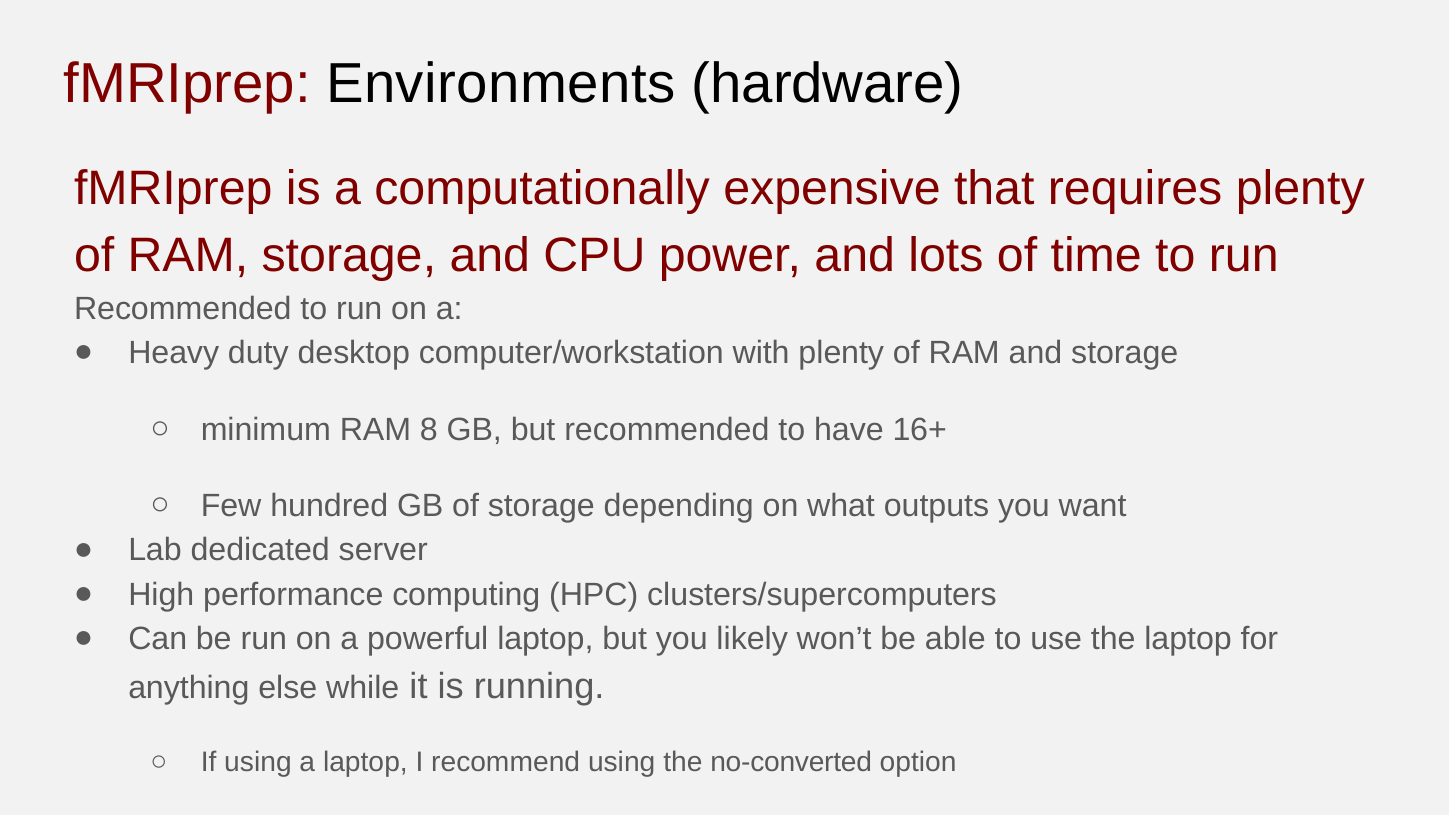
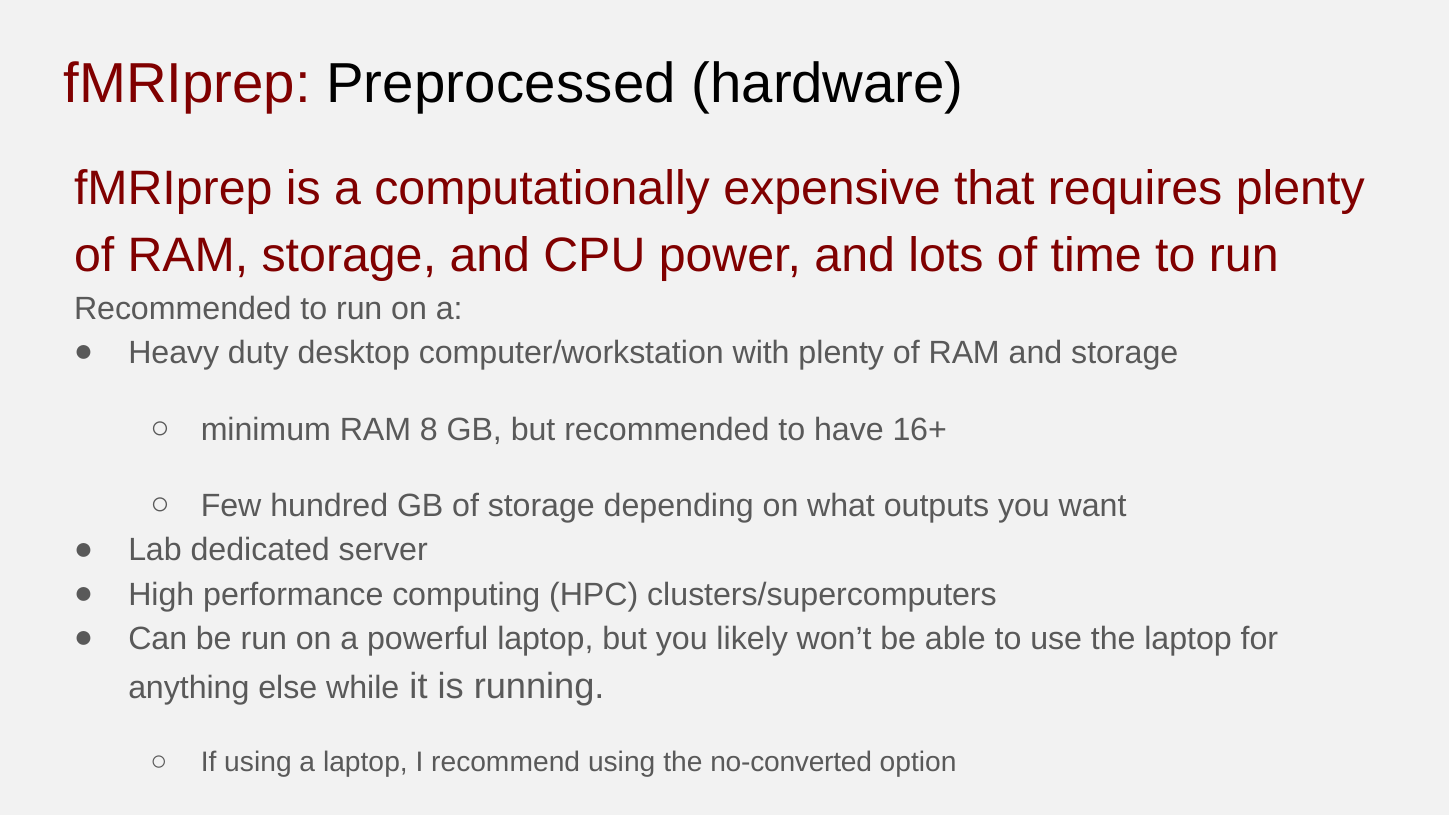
Environments: Environments -> Preprocessed (501, 84)
